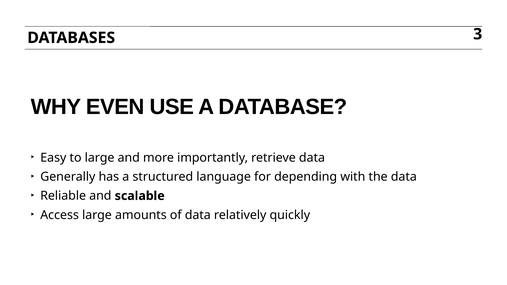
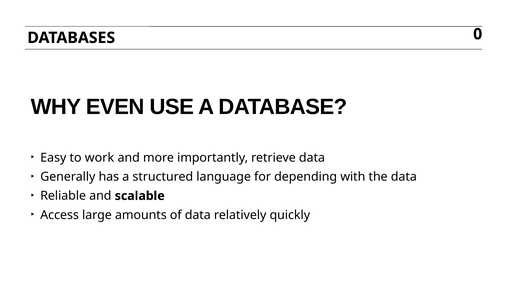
3: 3 -> 0 (478, 34)
to large: large -> work (99, 157)
